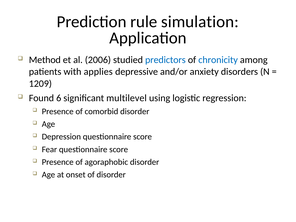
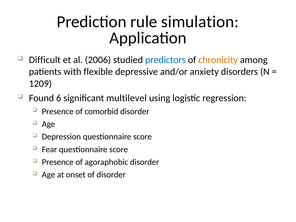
Method: Method -> Difficult (45, 60)
chronicity colour: blue -> orange (218, 60)
applies: applies -> flexible (98, 72)
